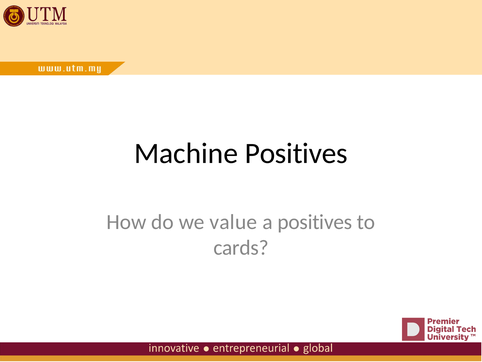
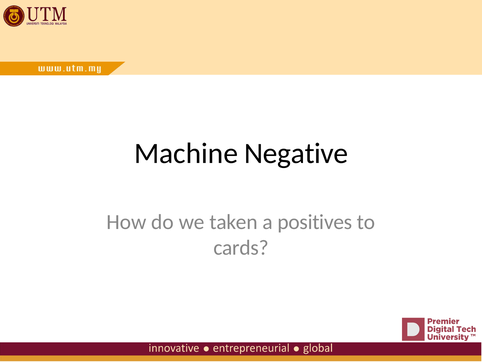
Machine Positives: Positives -> Negative (296, 153)
value: value -> taken (234, 222)
